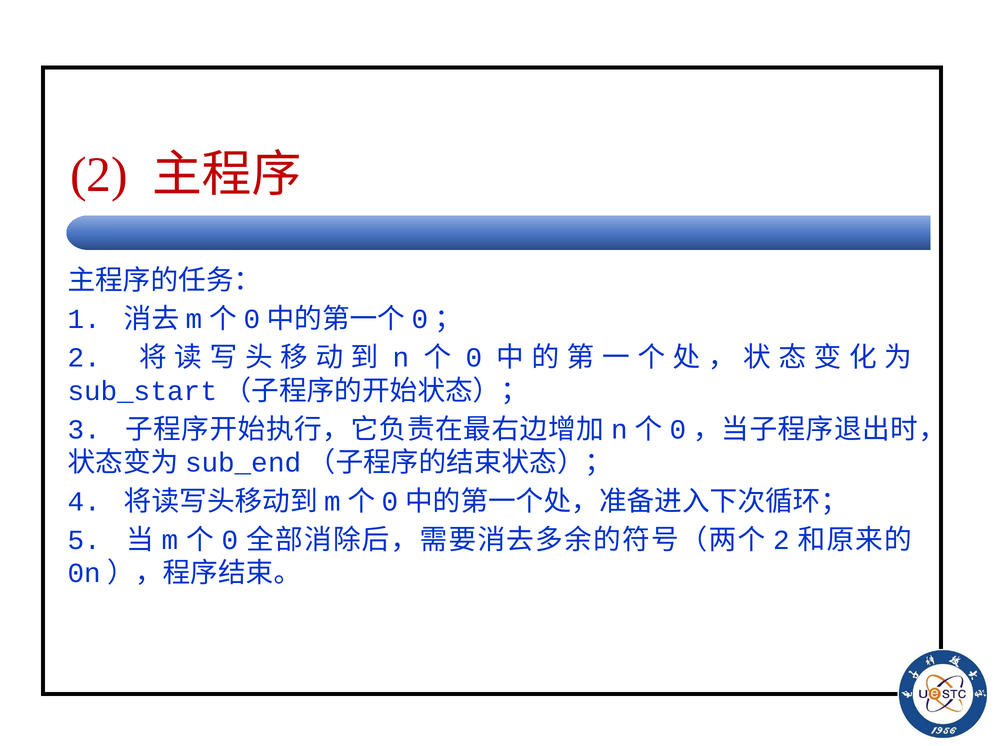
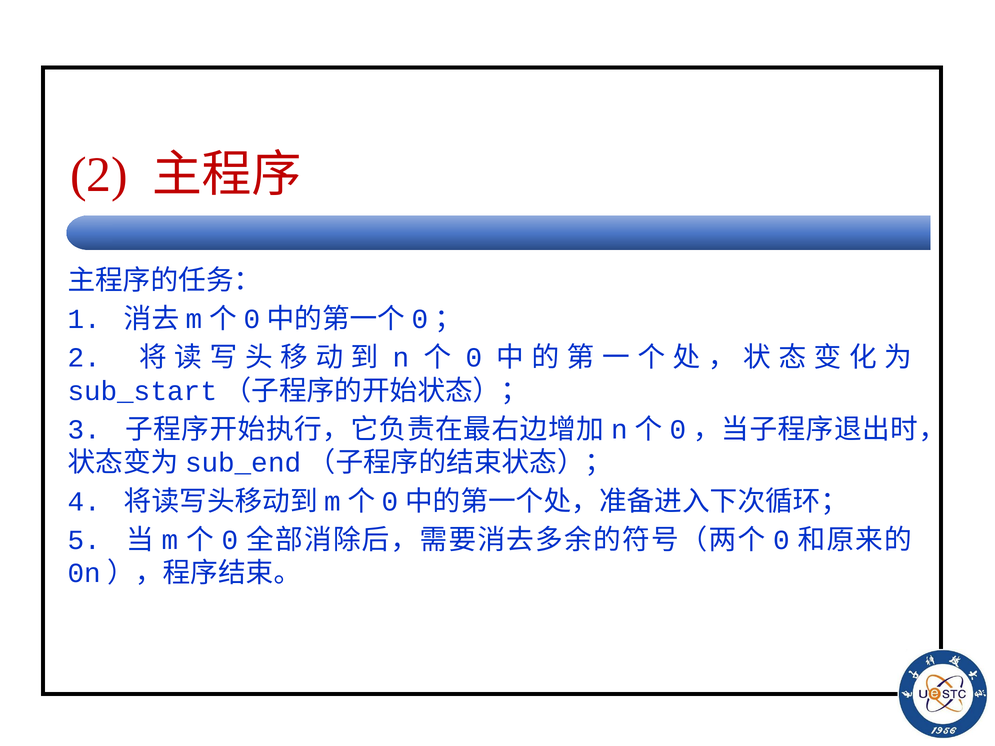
2: 2 -> 0 (782, 540)
